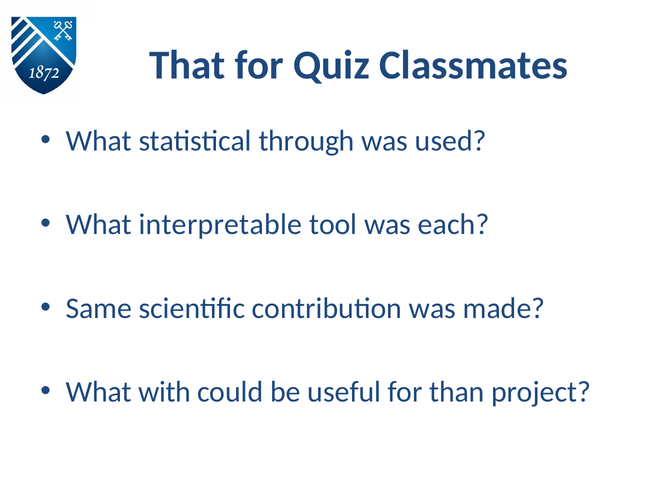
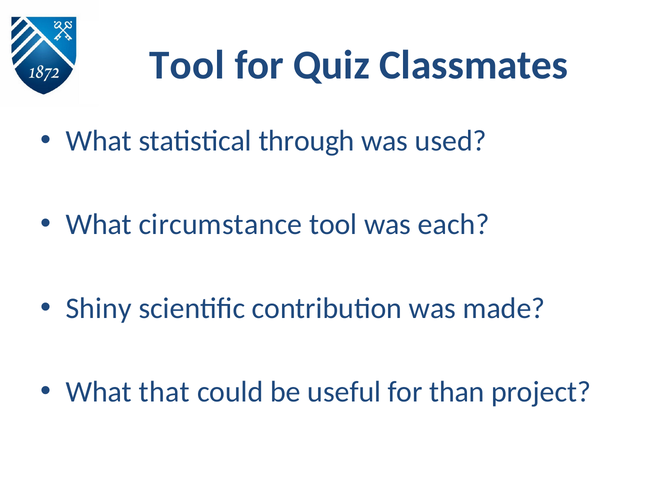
That: That -> Tool (187, 65)
interpretable: interpretable -> circumstance (220, 225)
Same: Same -> Shiny (99, 308)
with: with -> that (164, 392)
